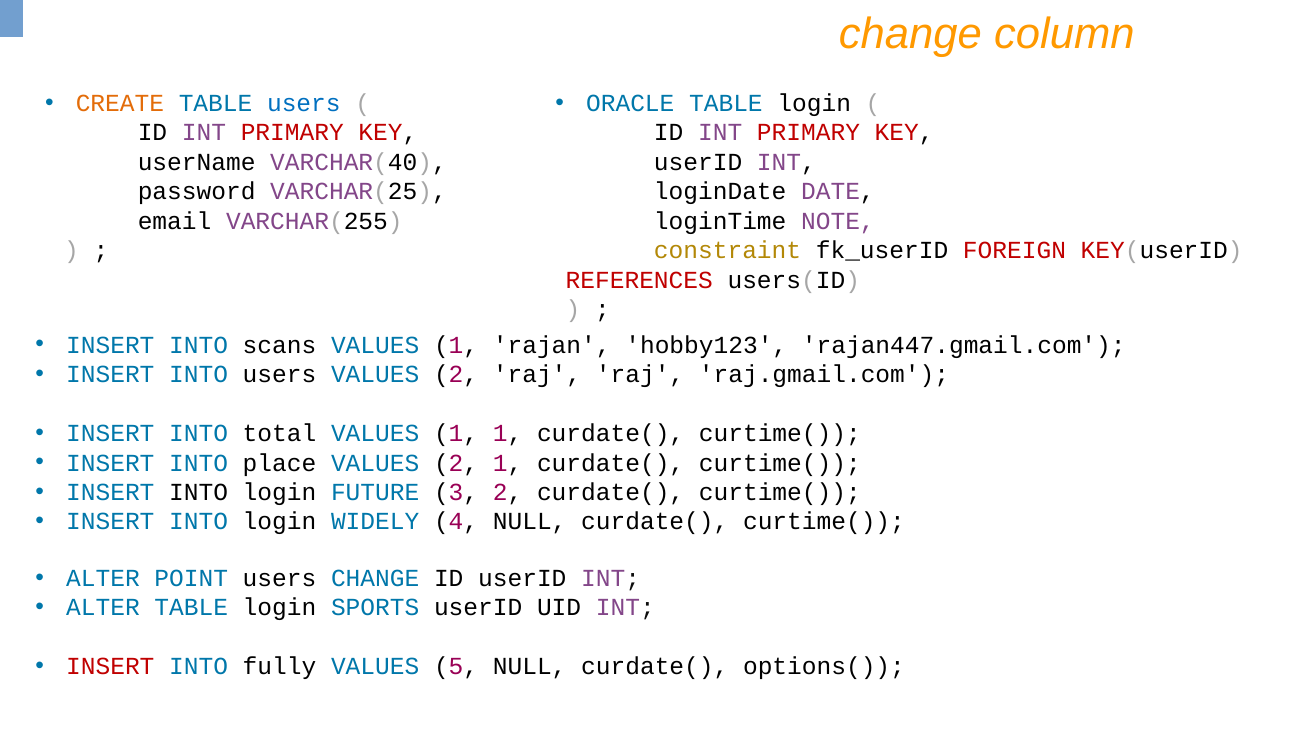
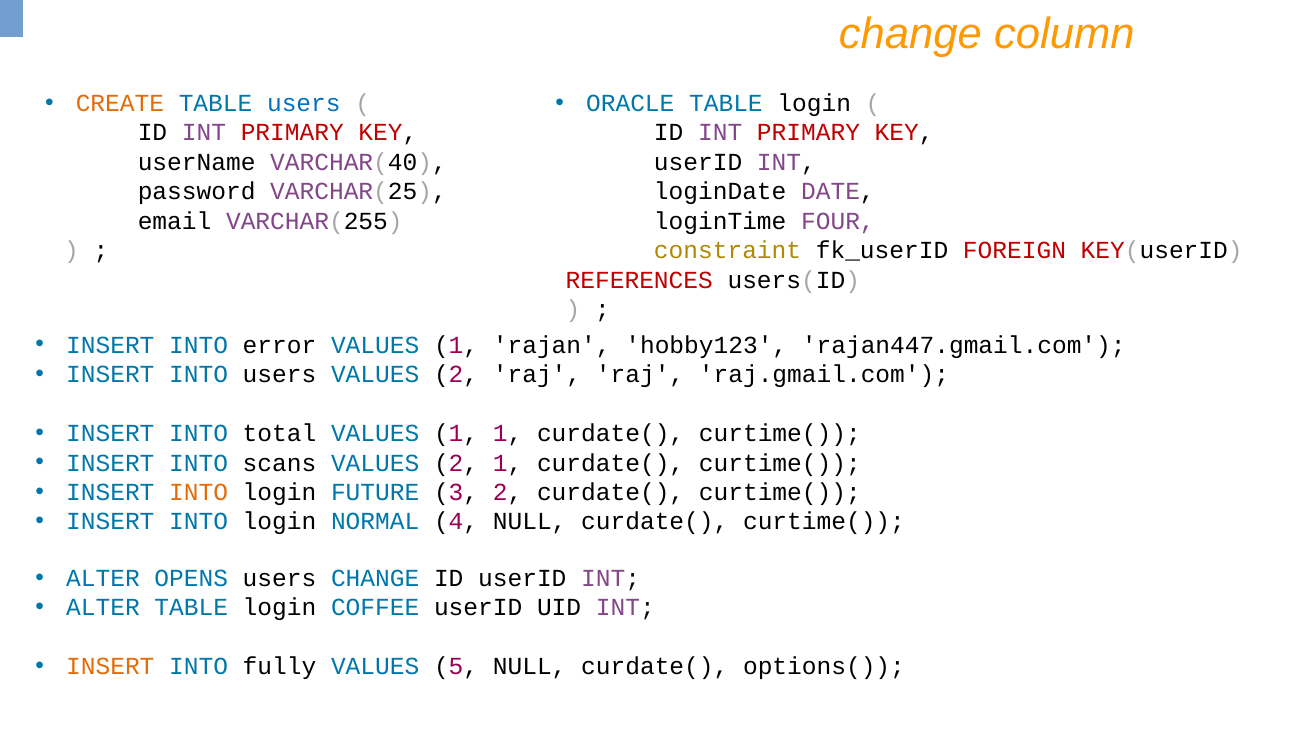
NOTE: NOTE -> FOUR (838, 221)
scans: scans -> error (280, 345)
place: place -> scans (280, 463)
INTO colour: black -> orange (199, 492)
WIDELY: WIDELY -> NORMAL (375, 522)
POINT: POINT -> OPENS (191, 578)
SPORTS: SPORTS -> COFFEE (375, 608)
INSERT colour: red -> orange (110, 666)
